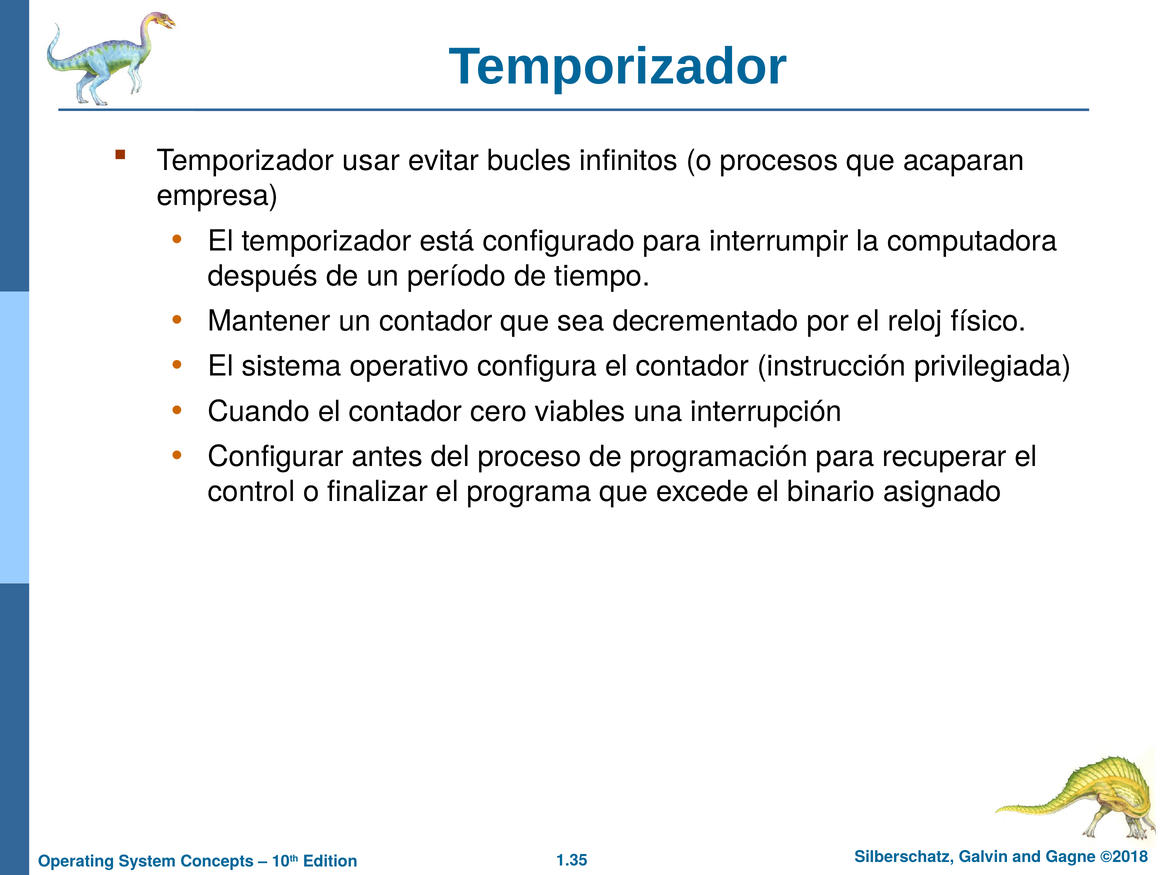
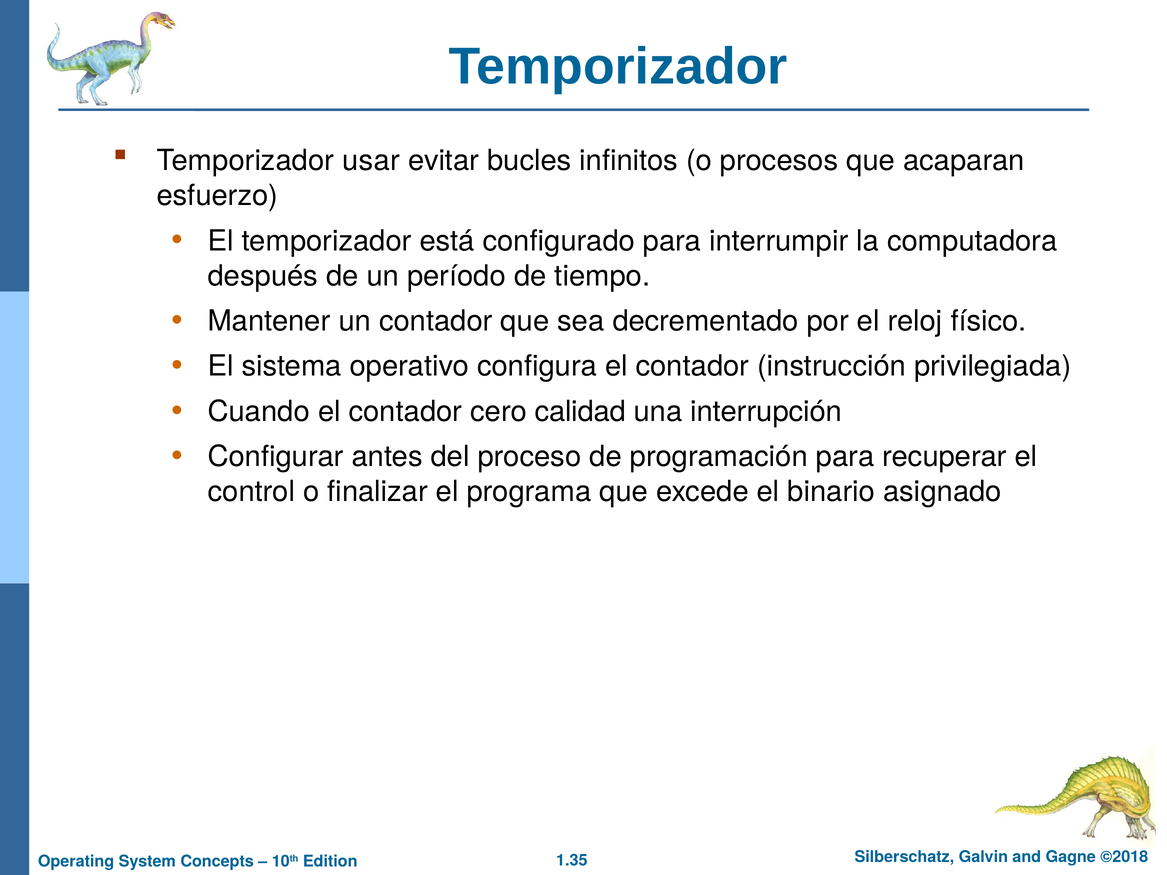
empresa: empresa -> esfuerzo (217, 196)
viables: viables -> calidad (580, 412)
